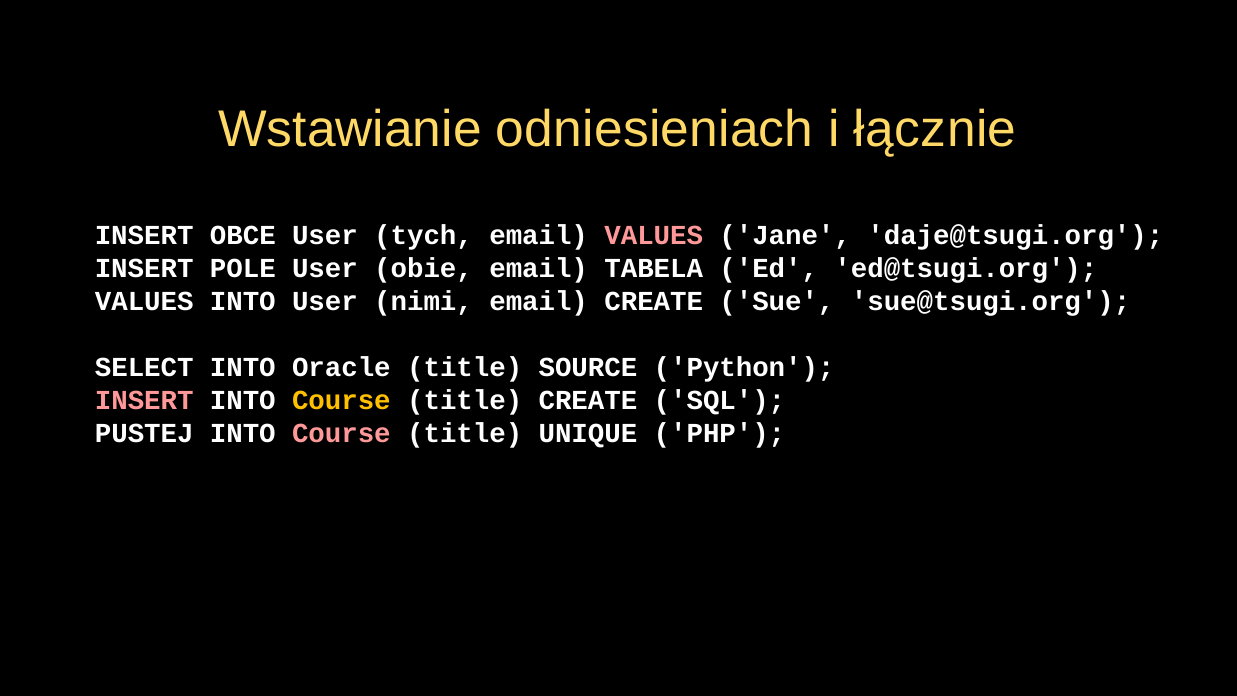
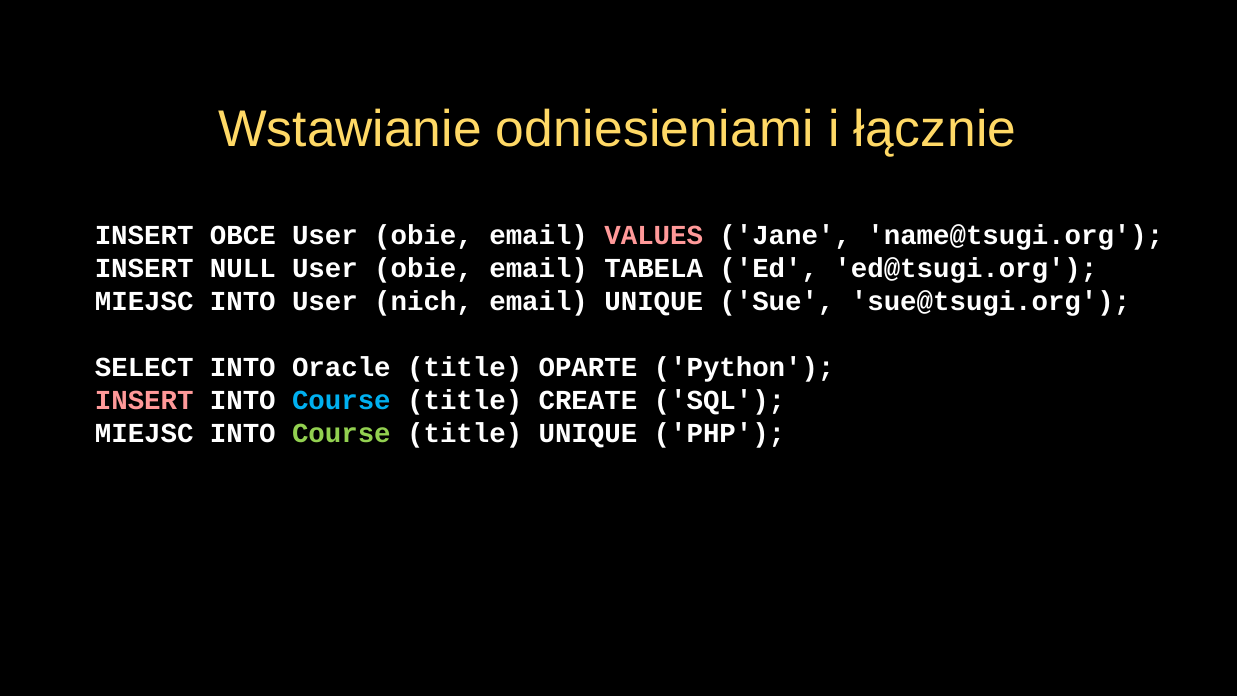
odniesieniach: odniesieniach -> odniesieniami (655, 130)
tych: tych -> obie (424, 236)
daje@tsugi.org: daje@tsugi.org -> name@tsugi.org (1015, 236)
POLE: POLE -> NULL (243, 269)
VALUES: VALUES -> MIEJSC (144, 302)
nimi: nimi -> nich (424, 302)
email CREATE: CREATE -> UNIQUE (654, 302)
SOURCE: SOURCE -> OPARTE (588, 368)
Course colour: yellow -> light blue (341, 401)
PUSTEJ: PUSTEJ -> MIEJSC (144, 434)
Course colour: pink -> light green (341, 434)
